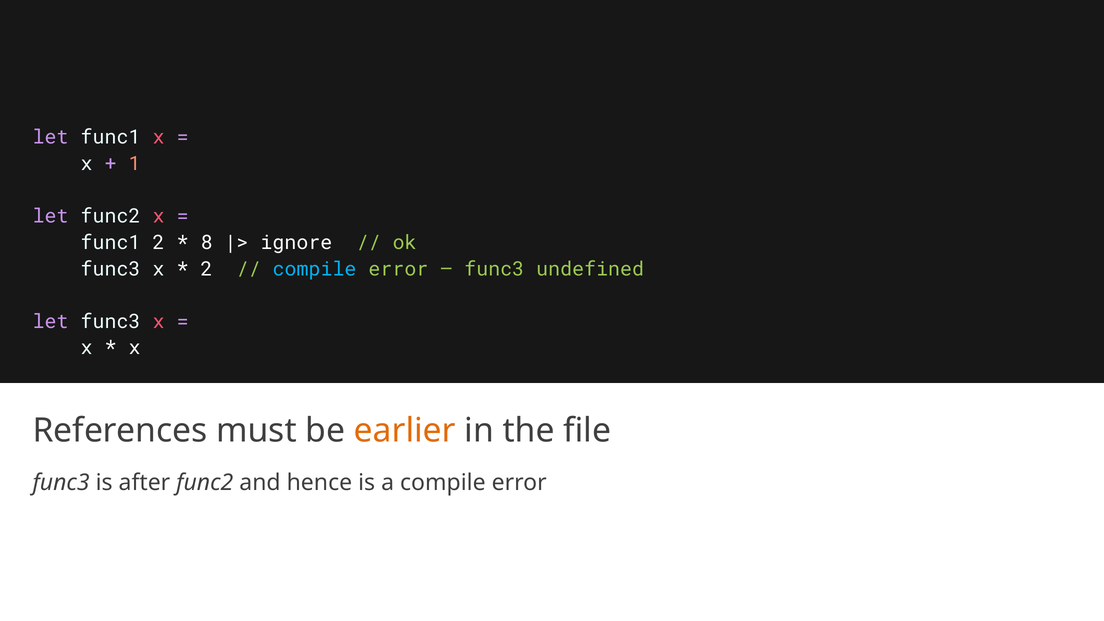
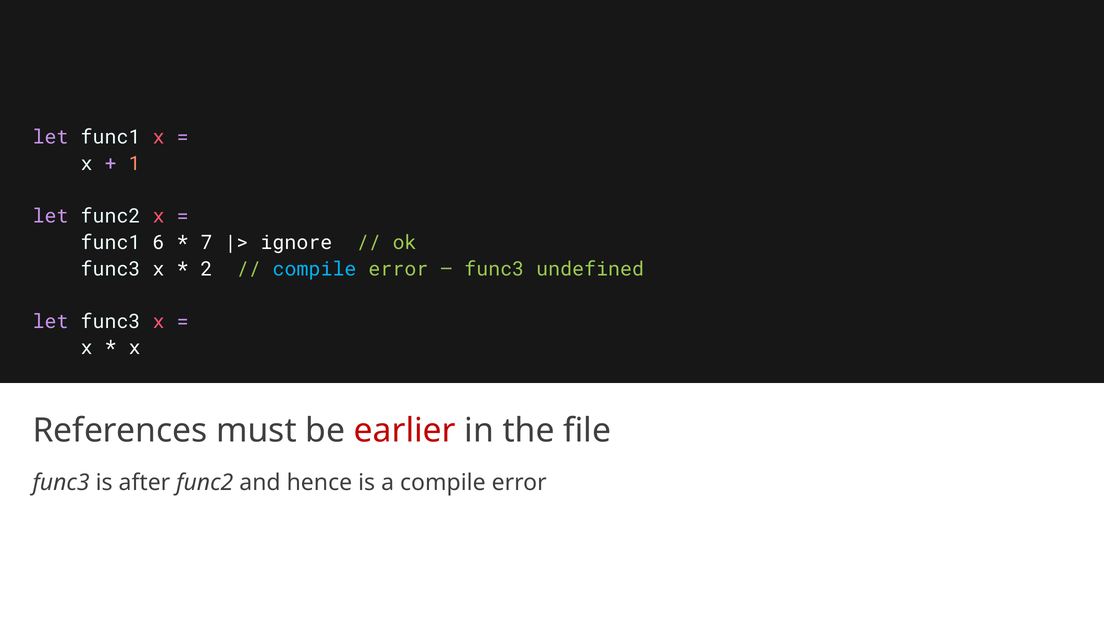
func1 2: 2 -> 6 (159, 243)
8: 8 -> 7 (207, 243)
earlier colour: orange -> red (405, 430)
